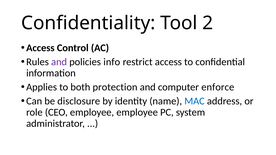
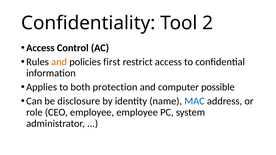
and colour: purple -> orange (59, 62)
info: info -> first (112, 62)
enforce: enforce -> possible (218, 87)
